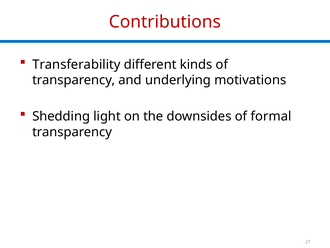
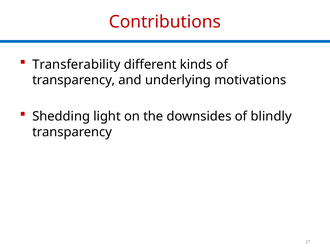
formal: formal -> blindly (271, 116)
